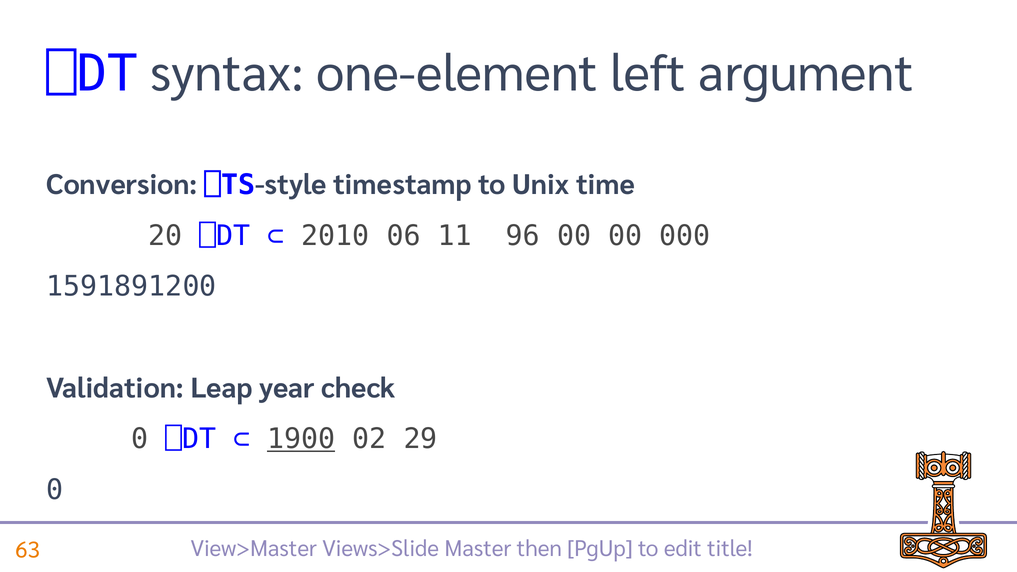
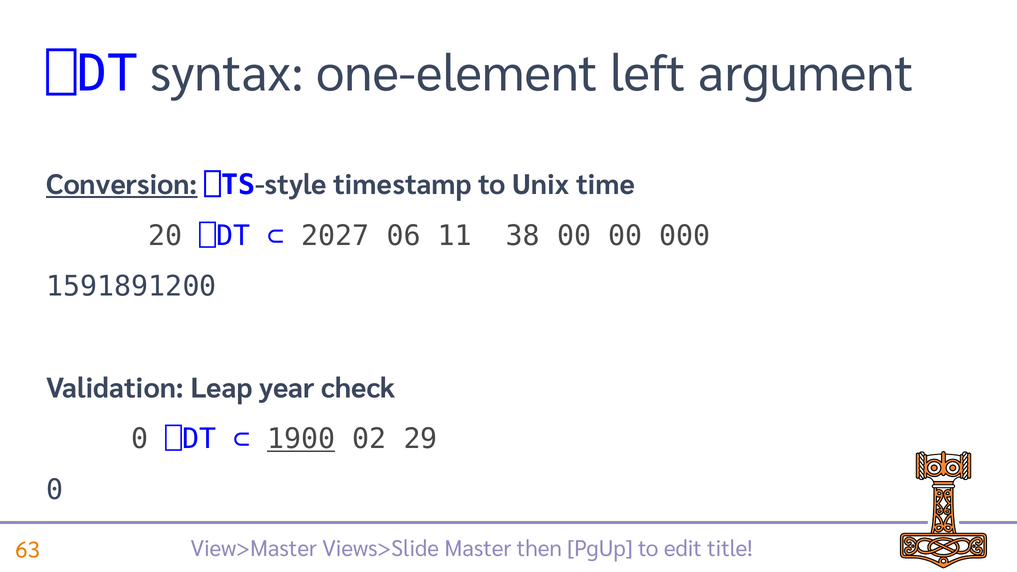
Conversion underline: none -> present (122, 185)
2010: 2010 -> 2027 (335, 236)
96: 96 -> 38 (523, 236)
